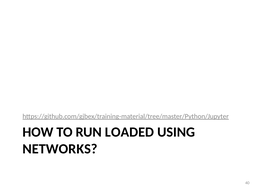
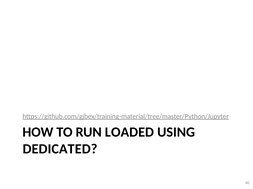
NETWORKS: NETWORKS -> DEDICATED (60, 149)
